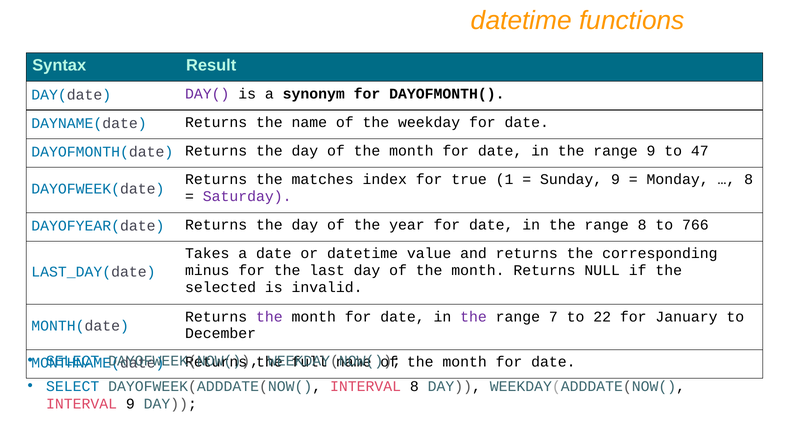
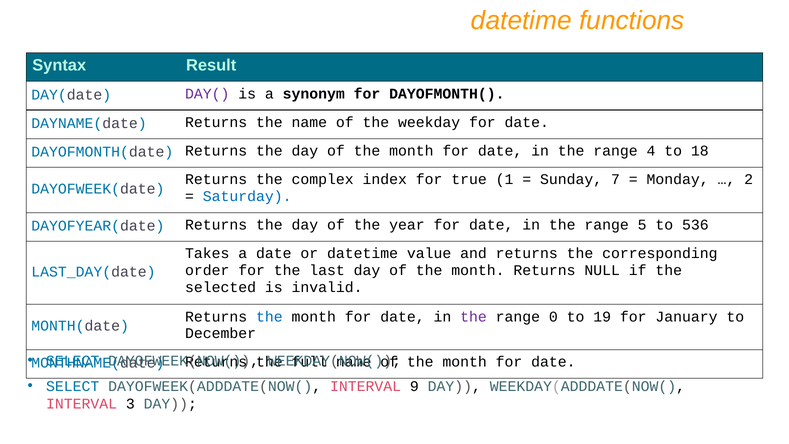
range 9: 9 -> 4 (651, 151)
47: 47 -> 18 (700, 151)
matches: matches -> complex (323, 180)
Sunday 9: 9 -> 7 (616, 180)
8: 8 -> 2 (749, 180)
Saturday colour: purple -> blue (247, 196)
range 8: 8 -> 5 (642, 225)
766: 766 -> 536 (695, 225)
minus: minus -> order (207, 270)
the colour: purple -> blue (269, 317)
7: 7 -> 0 (553, 317)
22: 22 -> 19 (602, 317)
INTERVAL 8: 8 -> 9 (414, 386)
INTERVAL 9: 9 -> 3 (130, 404)
